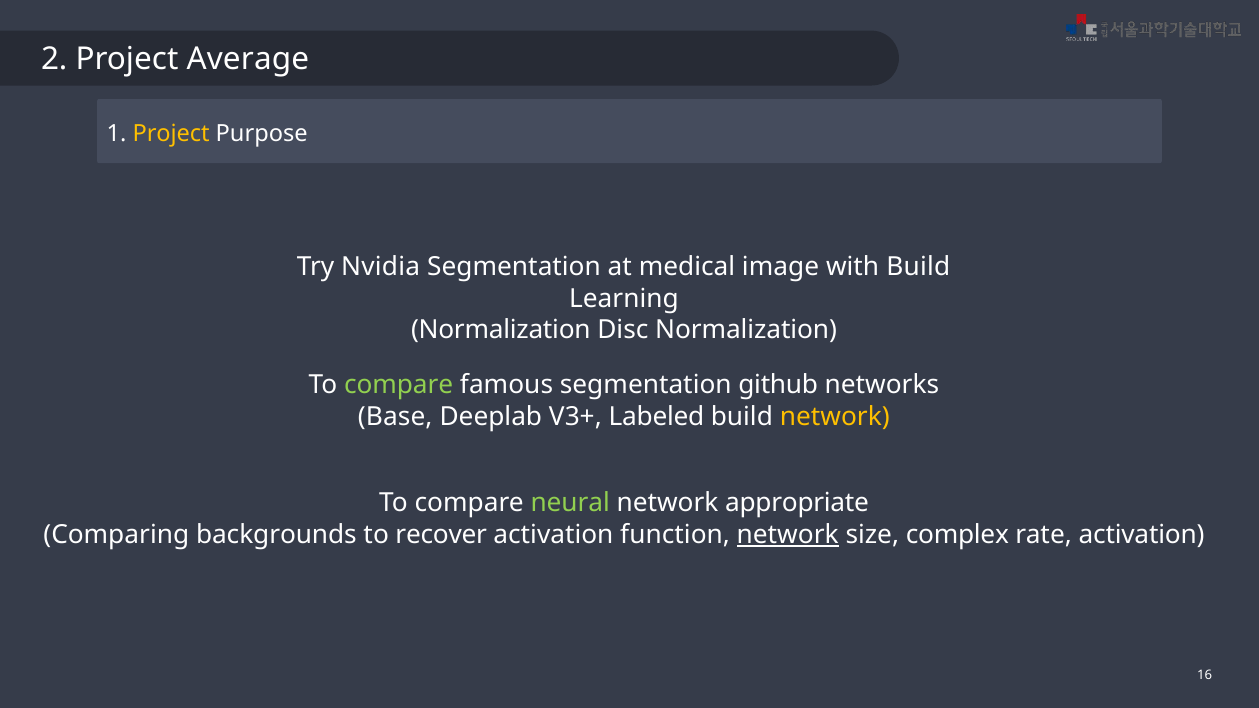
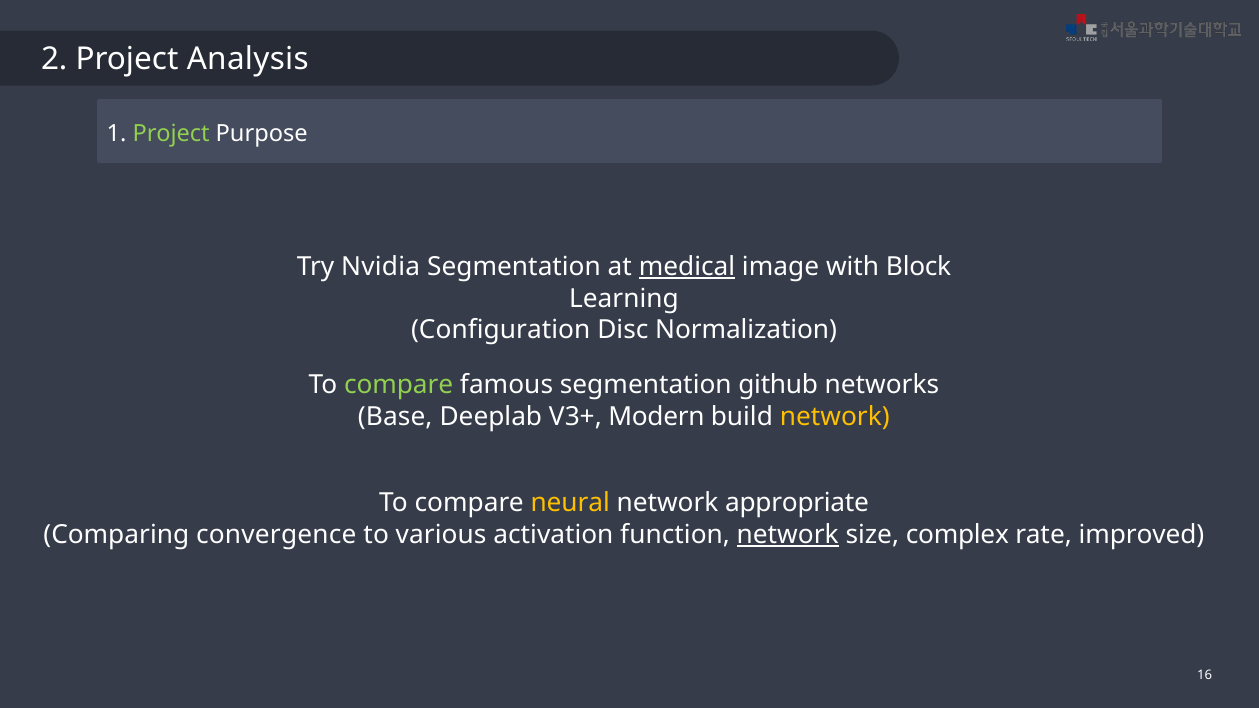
Average: Average -> Analysis (248, 59)
Project colour: yellow -> light green (171, 134)
medical underline: none -> present (687, 267)
with Build: Build -> Block (919, 267)
Normalization: Normalization -> Configuration (501, 330)
Labeled: Labeled -> Modern (656, 417)
neural colour: light green -> yellow (570, 503)
backgrounds: backgrounds -> convergence (276, 535)
recover: recover -> various (441, 535)
rate activation: activation -> improved (1141, 535)
